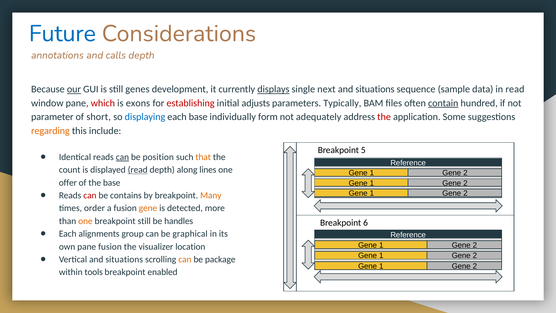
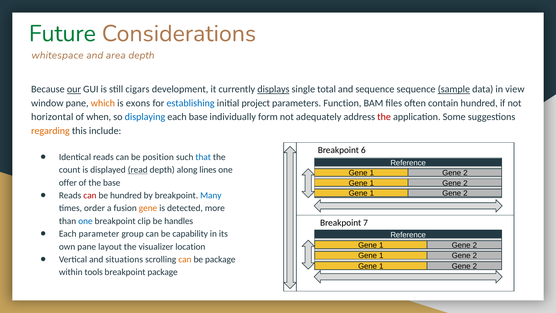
Future colour: blue -> green (62, 34)
annotations: annotations -> whitespace (57, 55)
calls: calls -> area (116, 55)
genes: genes -> cigars (137, 89)
next: next -> total (327, 89)
situations: situations -> sequence (375, 89)
sample underline: none -> present (454, 89)
in read: read -> view (515, 89)
which colour: red -> orange (103, 103)
establishing colour: red -> blue (191, 103)
adjusts: adjusts -> project (256, 103)
Typically: Typically -> Function (342, 103)
contain underline: present -> none (443, 103)
parameter: parameter -> horizontal (52, 117)
short: short -> when (99, 117)
5: 5 -> 6 (363, 150)
can underline: present -> none (122, 157)
that colour: orange -> blue (203, 157)
be contains: contains -> hundred (126, 195)
Many colour: orange -> blue (211, 195)
one colour: orange -> blue (85, 221)
breakpoint still: still -> clip (144, 221)
6: 6 -> 7 (366, 223)
alignments: alignments -> parameter (99, 234)
graphical: graphical -> capability (190, 234)
pane fusion: fusion -> layout (110, 246)
breakpoint enabled: enabled -> package (163, 272)
